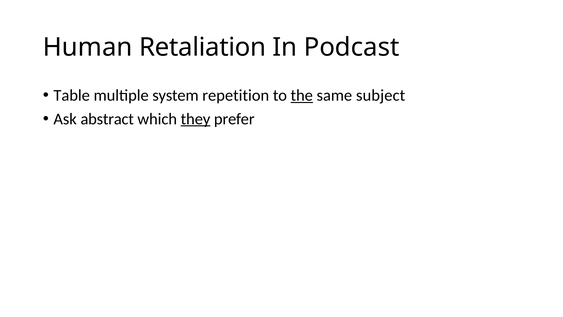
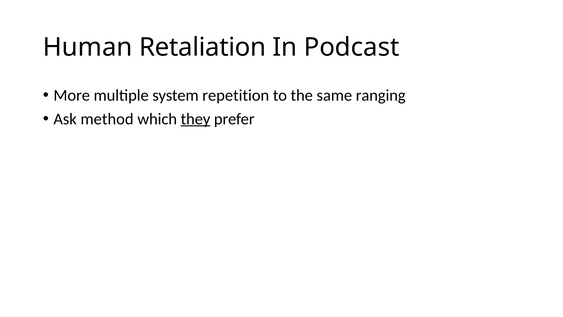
Table: Table -> More (72, 95)
the underline: present -> none (302, 95)
subject: subject -> ranging (381, 95)
abstract: abstract -> method (107, 119)
